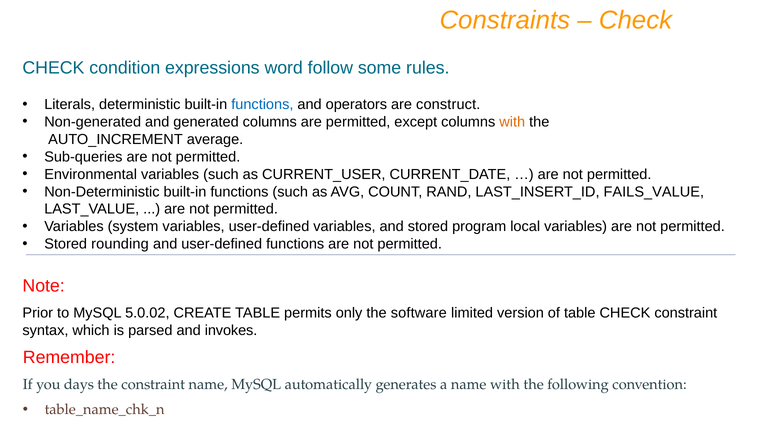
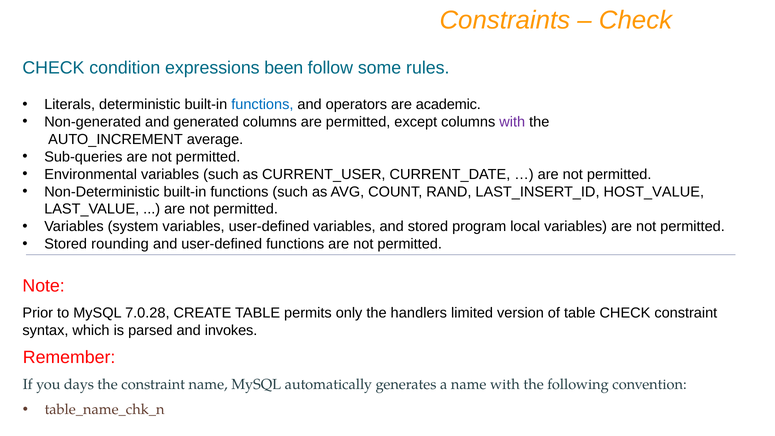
word: word -> been (284, 68)
construct: construct -> academic (448, 105)
with colour: orange -> purple (512, 122)
FAILS_VALUE: FAILS_VALUE -> HOST_VALUE (654, 192)
5.0.02: 5.0.02 -> 7.0.28 (147, 313)
software: software -> handlers (419, 313)
